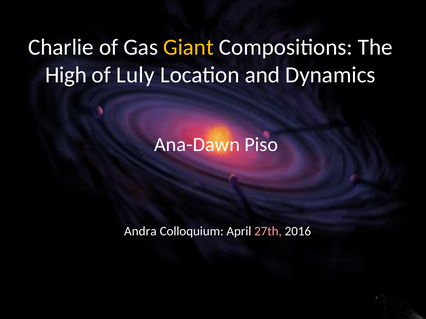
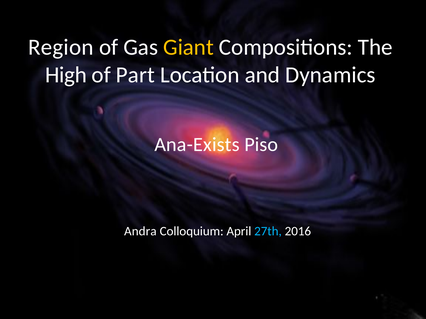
Charlie: Charlie -> Region (61, 47)
Luly: Luly -> Part (135, 75)
Ana-Dawn: Ana-Dawn -> Ana-Exists (197, 145)
27th colour: pink -> light blue (268, 232)
